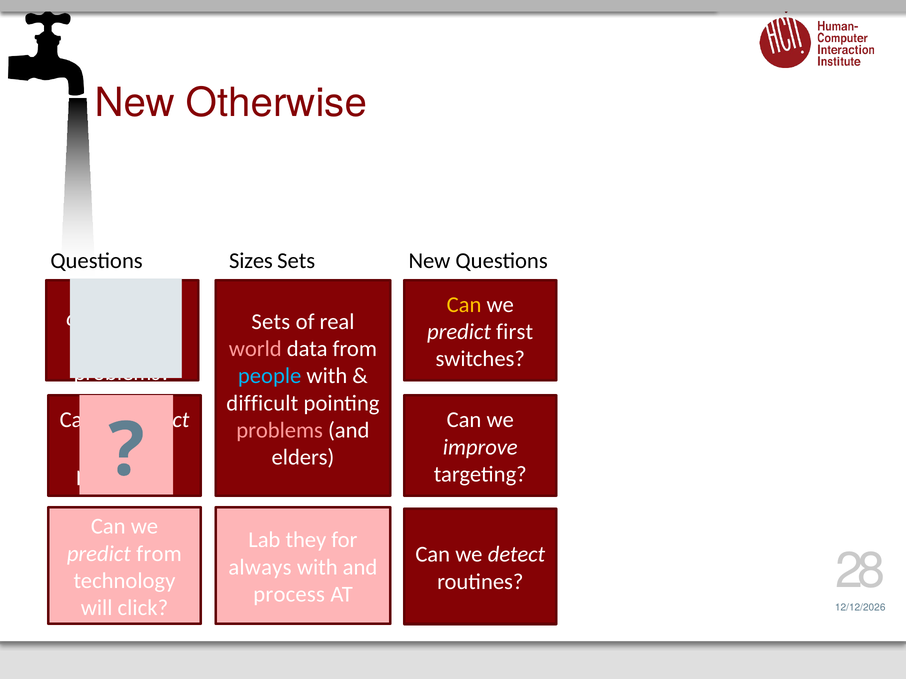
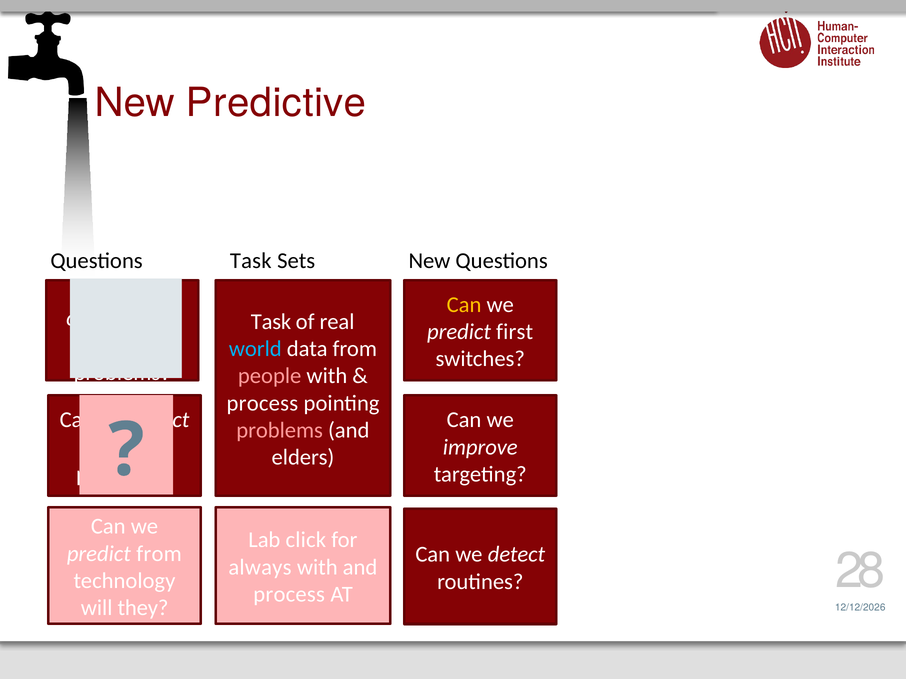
Otherwise: Otherwise -> Predictive (276, 103)
Sizes: Sizes -> Task (251, 261)
Sets: Sets -> Task (271, 322)
world colour: pink -> light blue (255, 349)
people colour: light blue -> pink (270, 376)
difficult: difficult -> process (262, 403)
they: they -> click (306, 540)
click: click -> they (143, 608)
